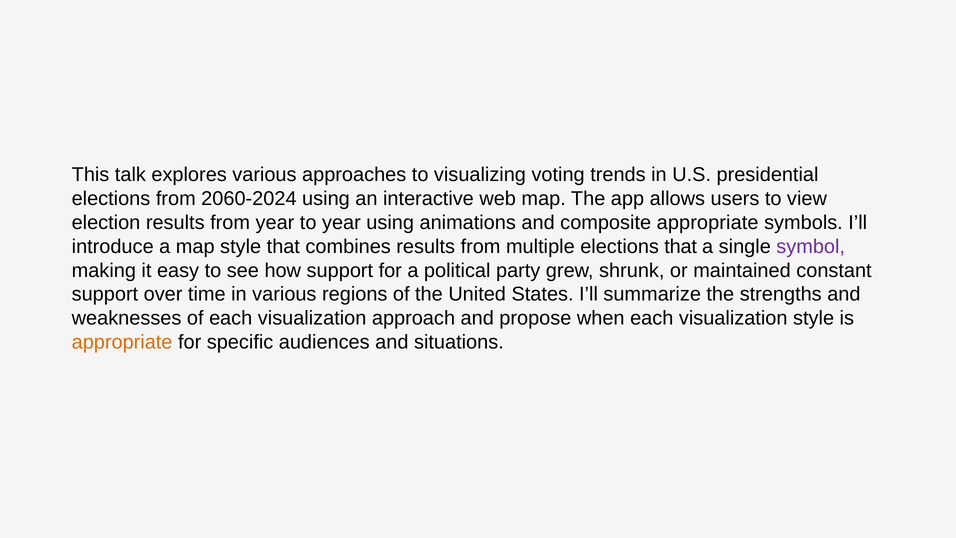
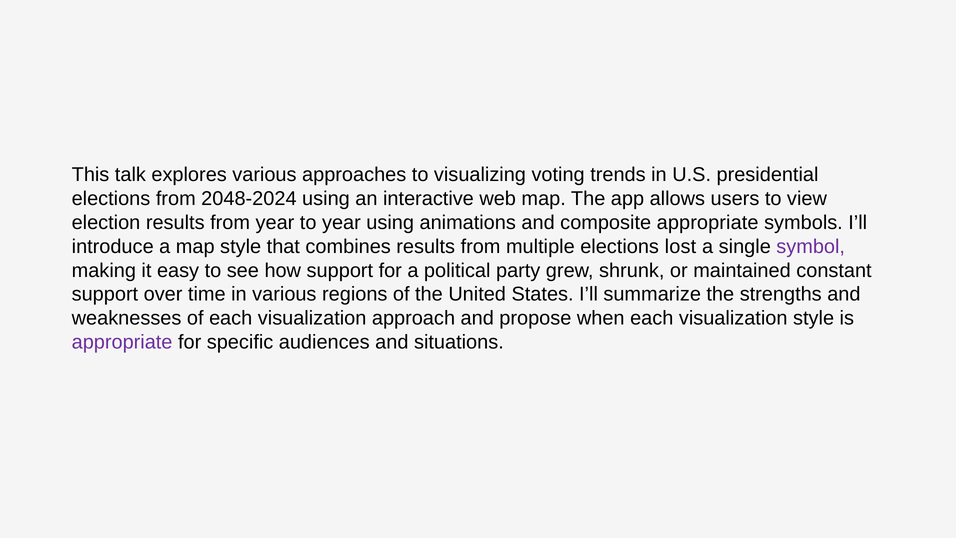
2060-2024: 2060-2024 -> 2048-2024 (249, 199)
elections that: that -> lost (680, 246)
appropriate colour: orange -> purple (122, 342)
